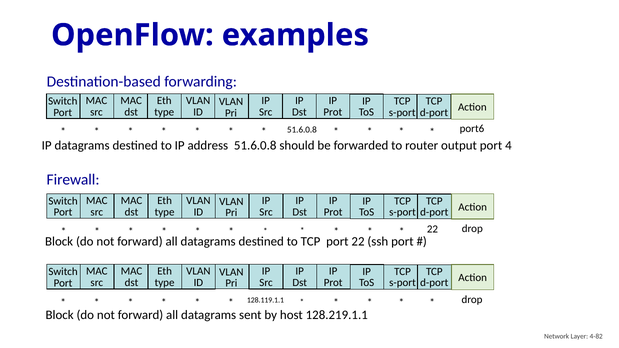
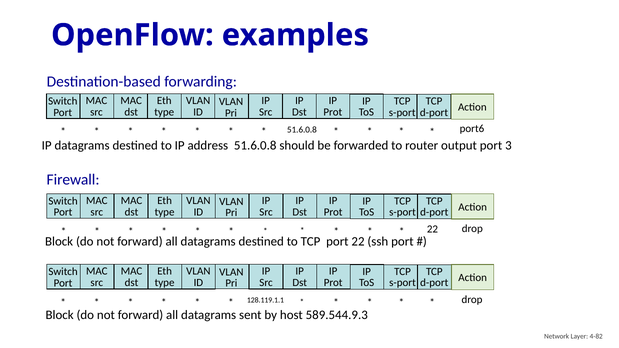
4: 4 -> 3 (508, 145)
128.219.1.1: 128.219.1.1 -> 589.544.9.3 (337, 315)
